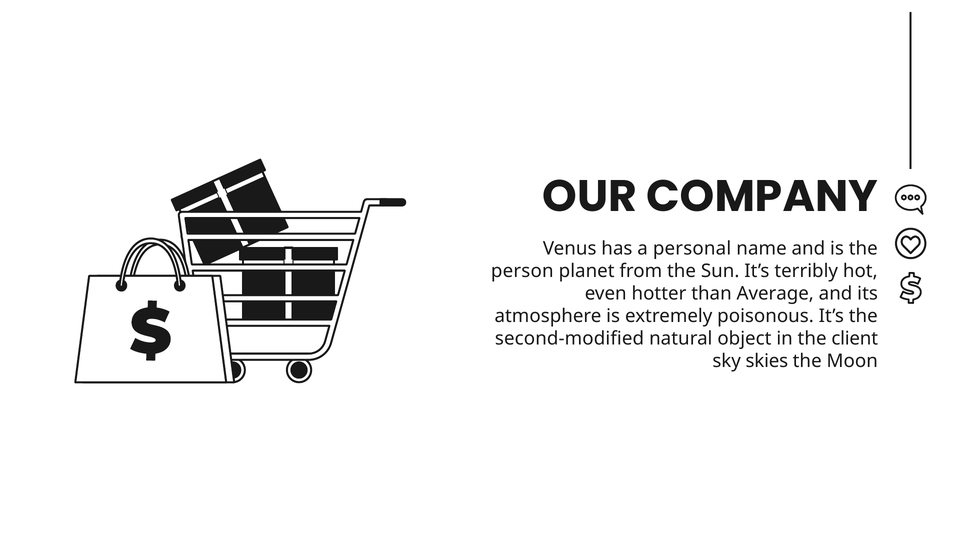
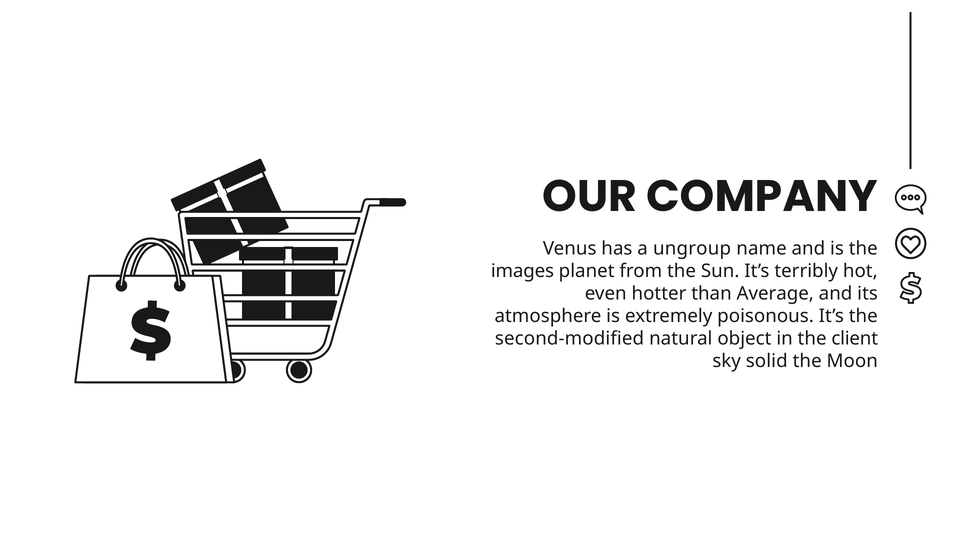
personal: personal -> ungroup (692, 248)
person: person -> images (522, 271)
skies: skies -> solid (767, 361)
